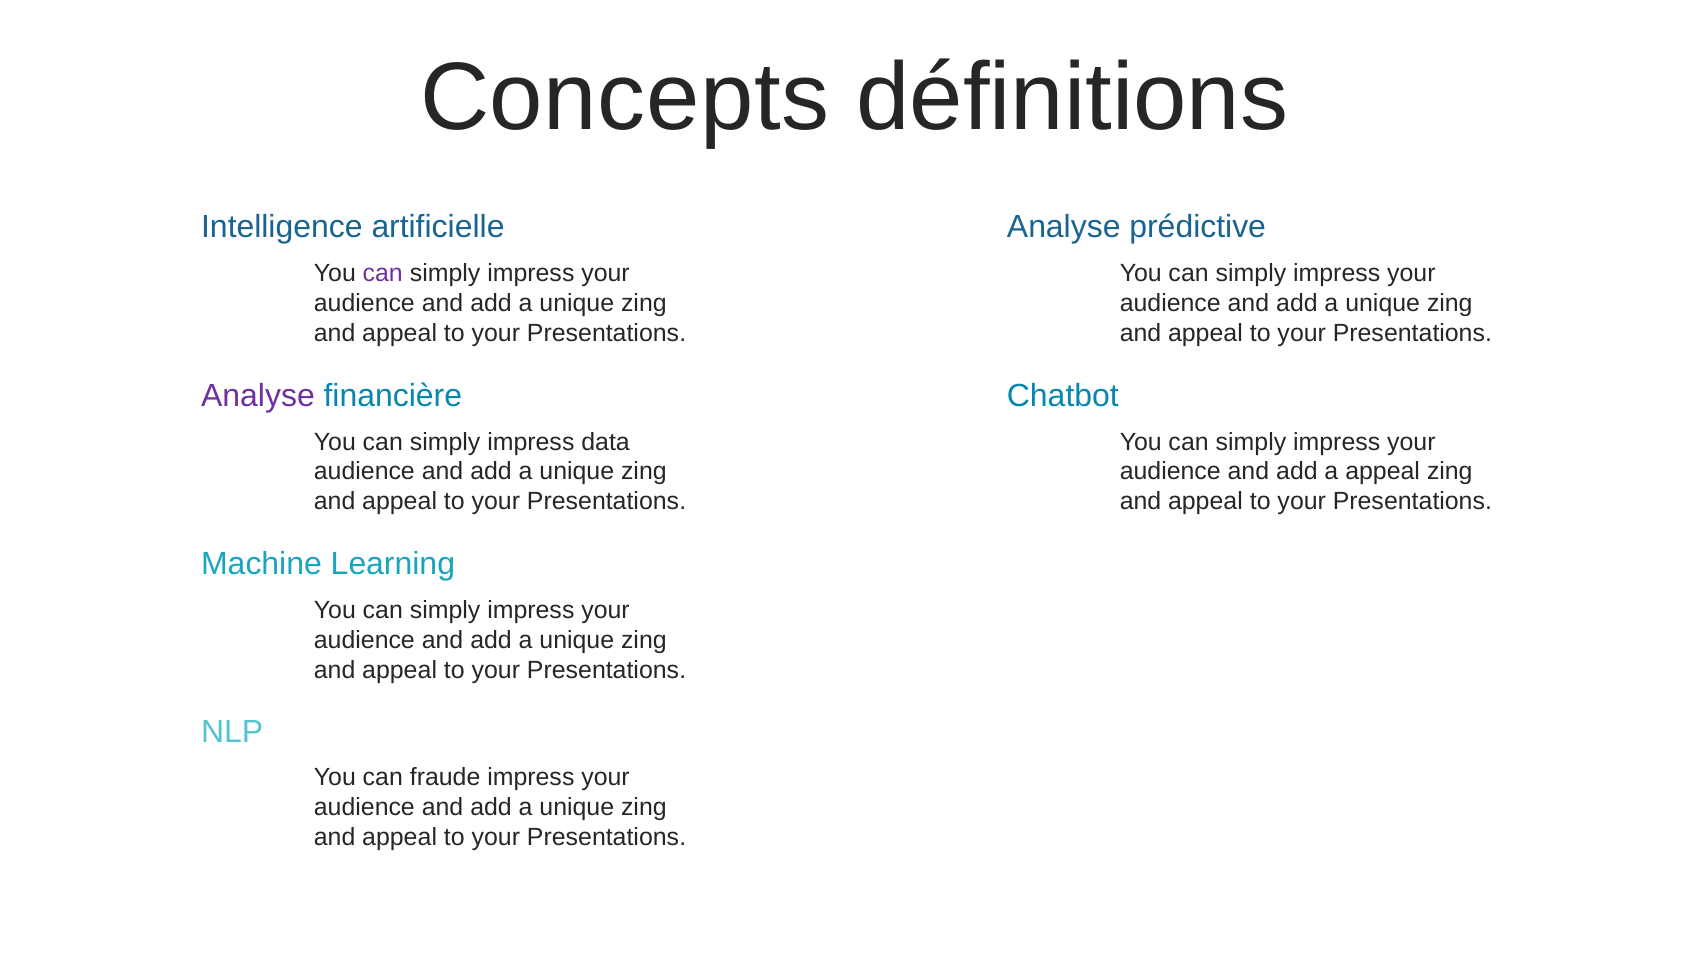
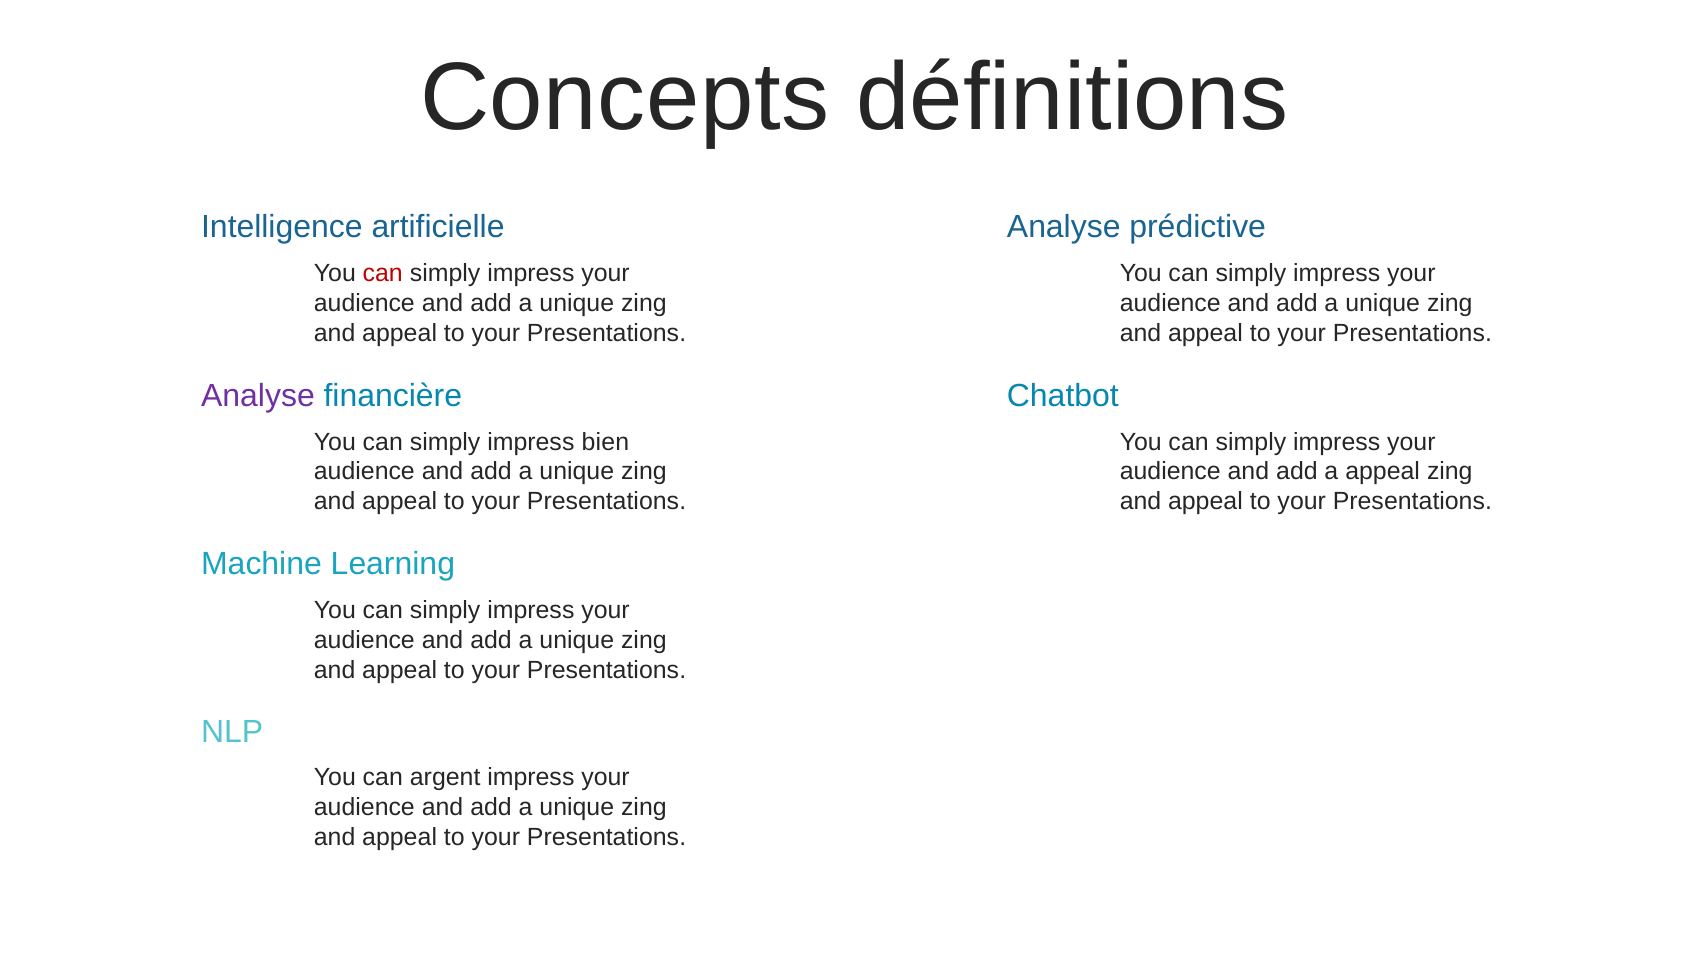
can colour: purple -> red (383, 274)
data: data -> bien (605, 442)
fraude: fraude -> argent (445, 778)
